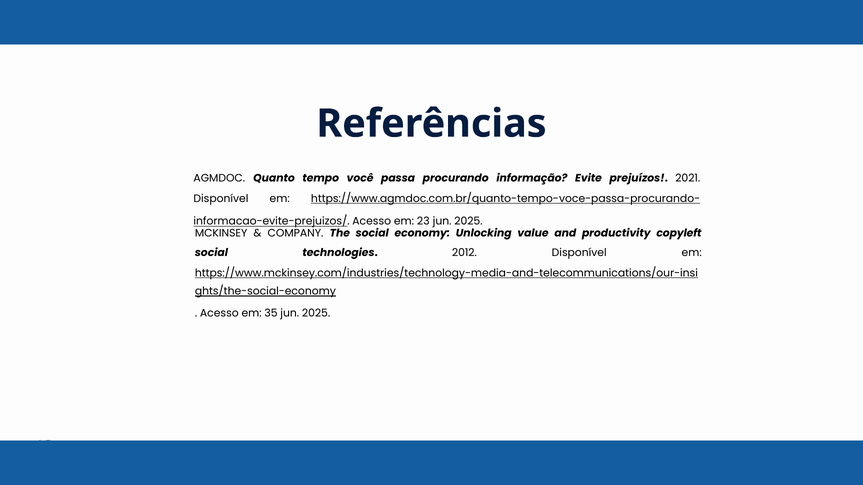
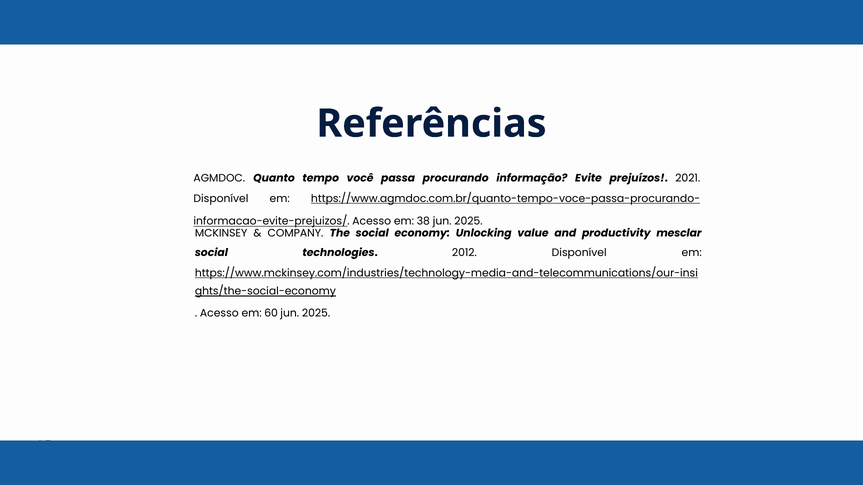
23: 23 -> 38 (423, 222)
copyleft: copyleft -> mesclar (679, 233)
35: 35 -> 60 (271, 313)
